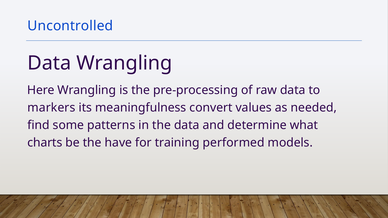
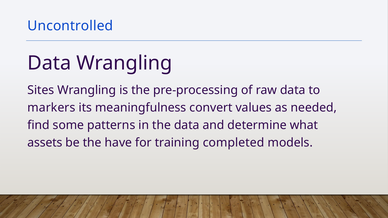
Here: Here -> Sites (41, 90)
charts: charts -> assets (45, 143)
performed: performed -> completed (234, 143)
